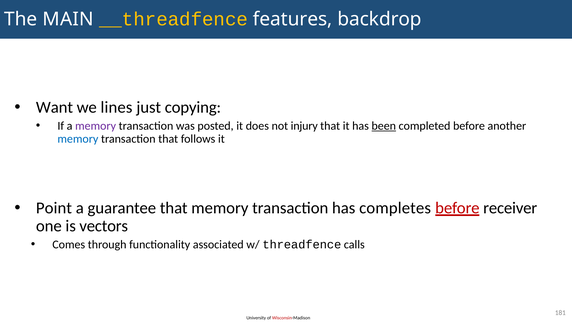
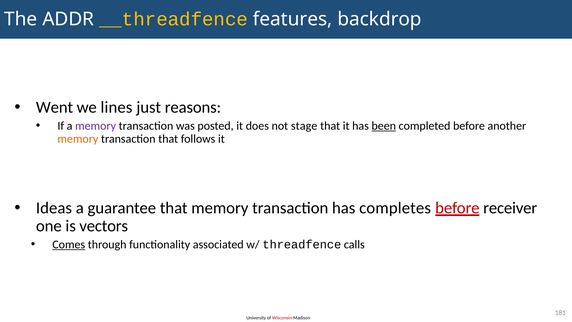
MAIN: MAIN -> ADDR (68, 19)
Want: Want -> Went (55, 107)
copying: copying -> reasons (193, 107)
injury: injury -> stage (304, 126)
memory colour: blue -> orange (78, 139)
Point: Point -> Ideas (54, 208)
Comes underline: none -> present (69, 244)
